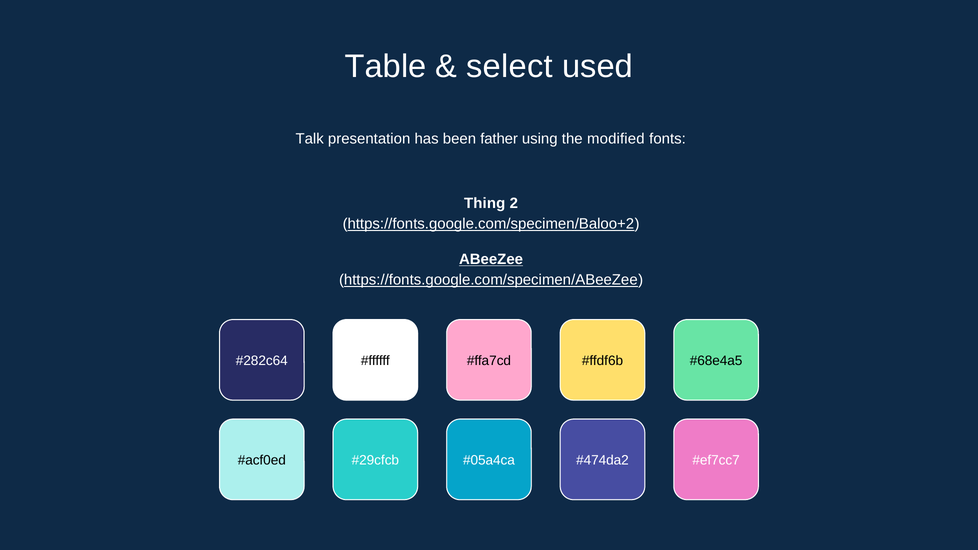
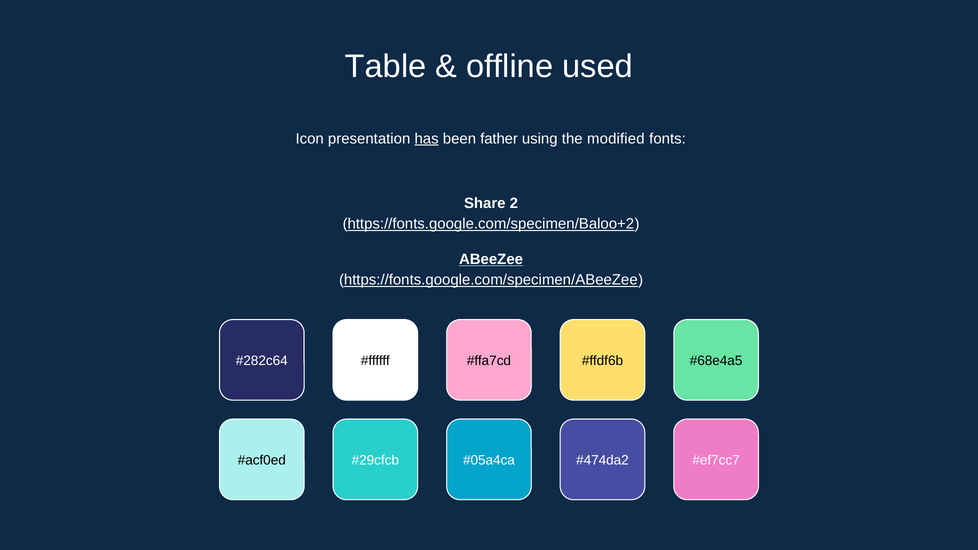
select: select -> offline (510, 66)
Talk: Talk -> Icon (310, 139)
has underline: none -> present (427, 139)
Thing: Thing -> Share (485, 203)
